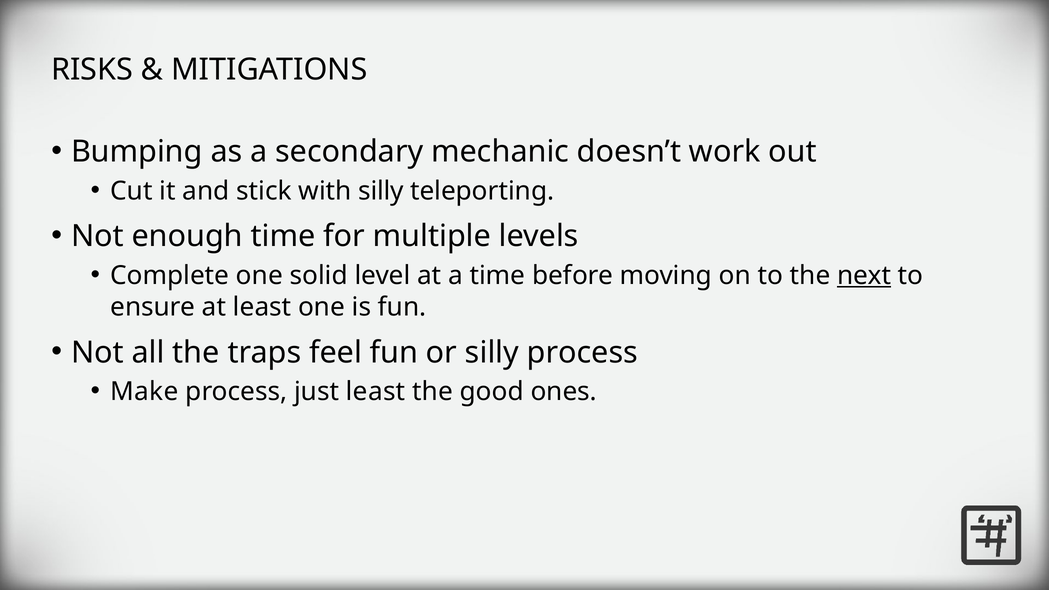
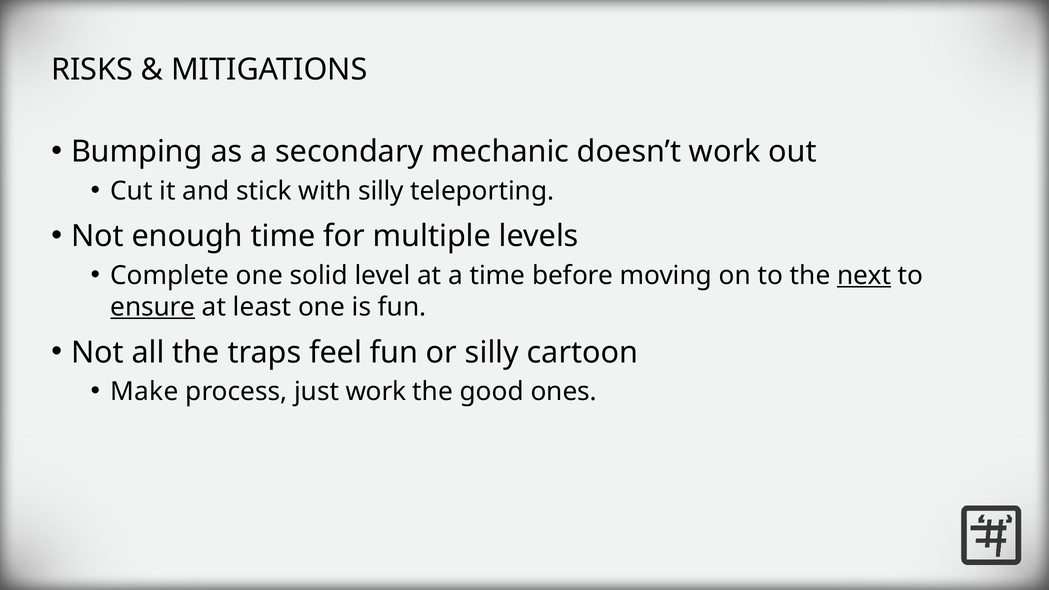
ensure underline: none -> present (153, 307)
silly process: process -> cartoon (582, 352)
just least: least -> work (376, 392)
